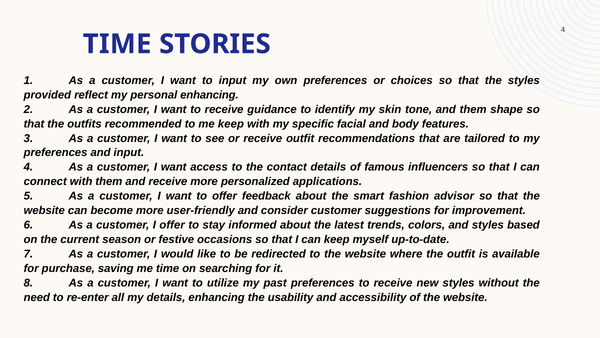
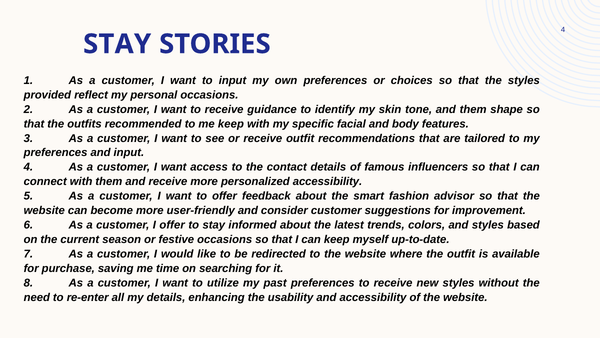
TIME: TIME -> STAY (117, 44)
personal enhancing: enhancing -> occasions (209, 95)
personalized applications: applications -> accessibility (327, 181)
